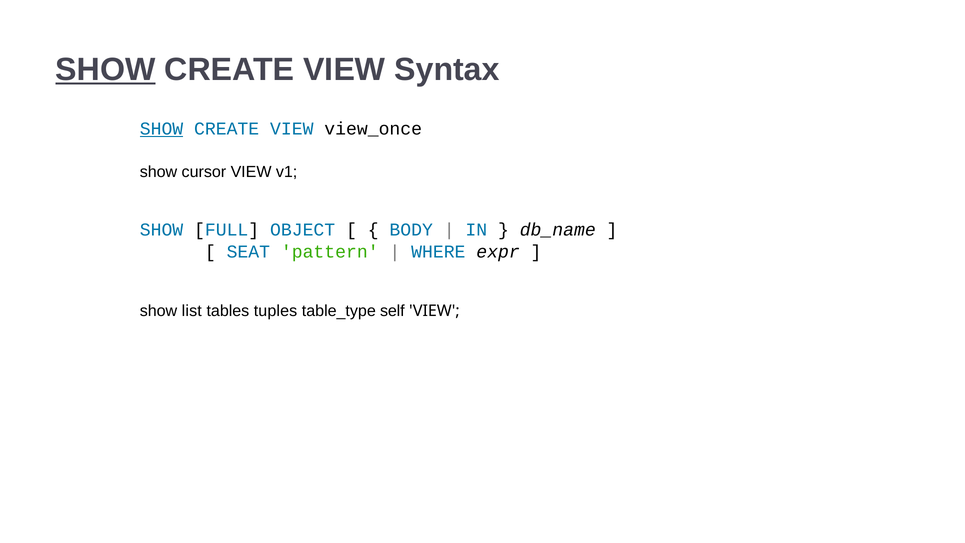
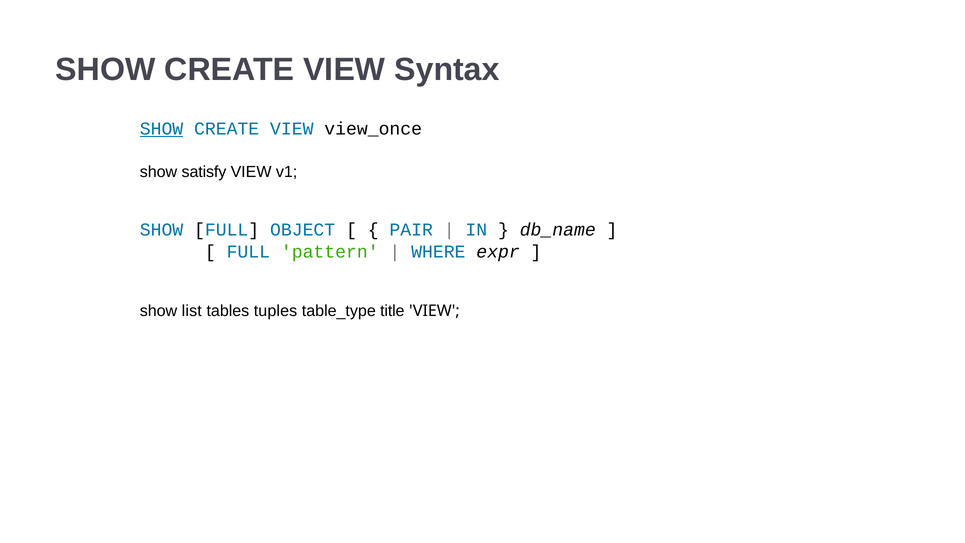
SHOW underline: present -> none (105, 70)
cursor: cursor -> satisfy (204, 172)
BODY: BODY -> PAIR (411, 230)
SEAT: SEAT -> FULL (248, 252)
self: self -> title (392, 311)
